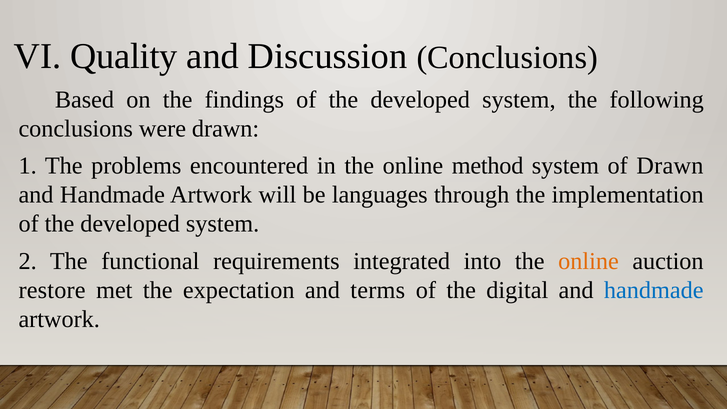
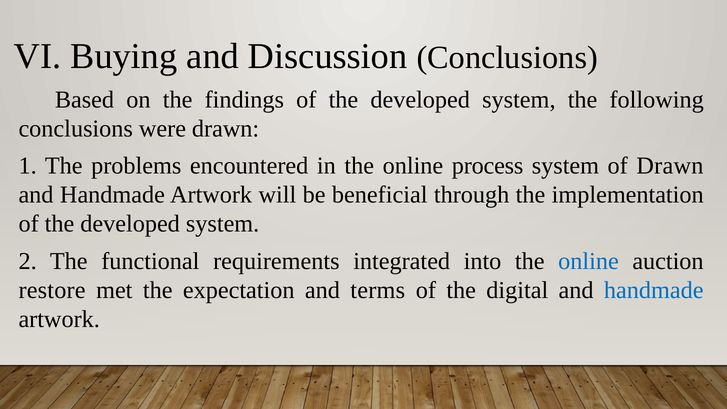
Quality: Quality -> Buying (124, 56)
method: method -> process (488, 166)
languages: languages -> beneficial (380, 195)
online colour: orange -> blue (588, 261)
